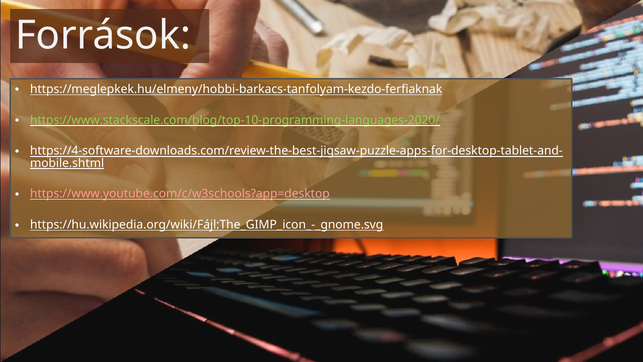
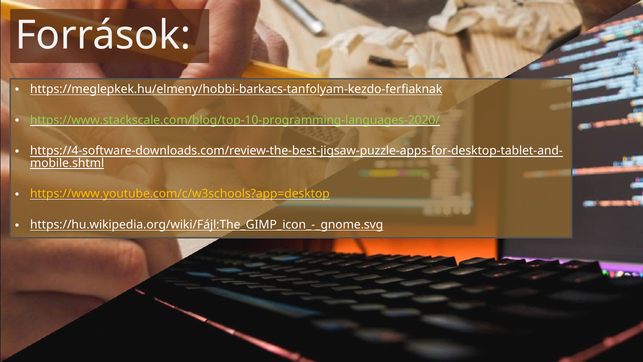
https://www.youtube.com/c/w3schools?app=desktop colour: pink -> yellow (180, 194)
